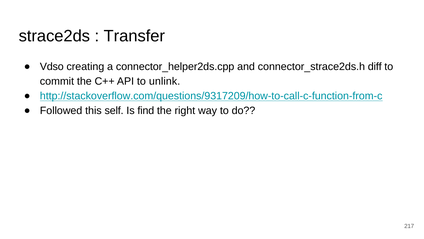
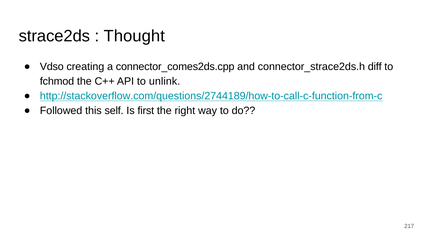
Transfer: Transfer -> Thought (134, 36)
connector_helper2ds.cpp: connector_helper2ds.cpp -> connector_comes2ds.cpp (175, 67)
commit: commit -> fchmod (57, 81)
http://stackoverflow.com/questions/9317209/how-to-call-c-function-from-c: http://stackoverflow.com/questions/9317209/how-to-call-c-function-from-c -> http://stackoverflow.com/questions/2744189/how-to-call-c-function-from-c (211, 96)
find: find -> first (146, 111)
